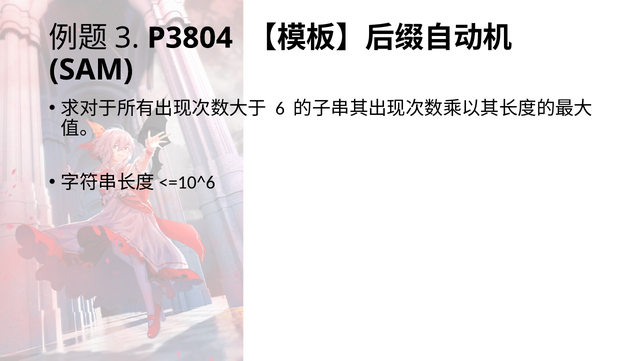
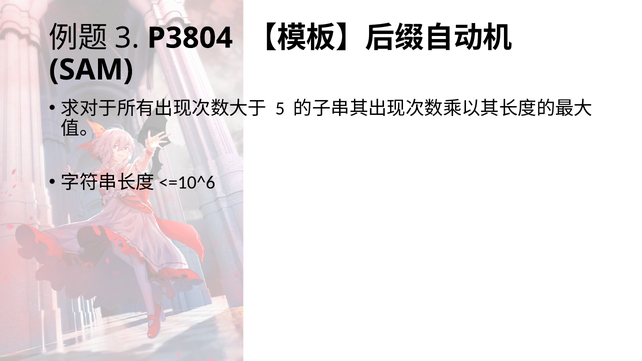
6: 6 -> 5 (280, 109)
